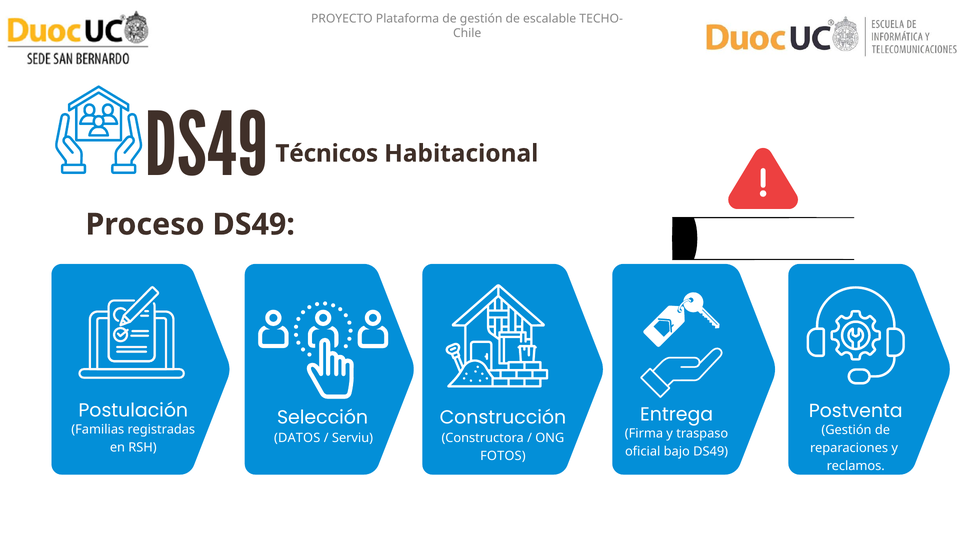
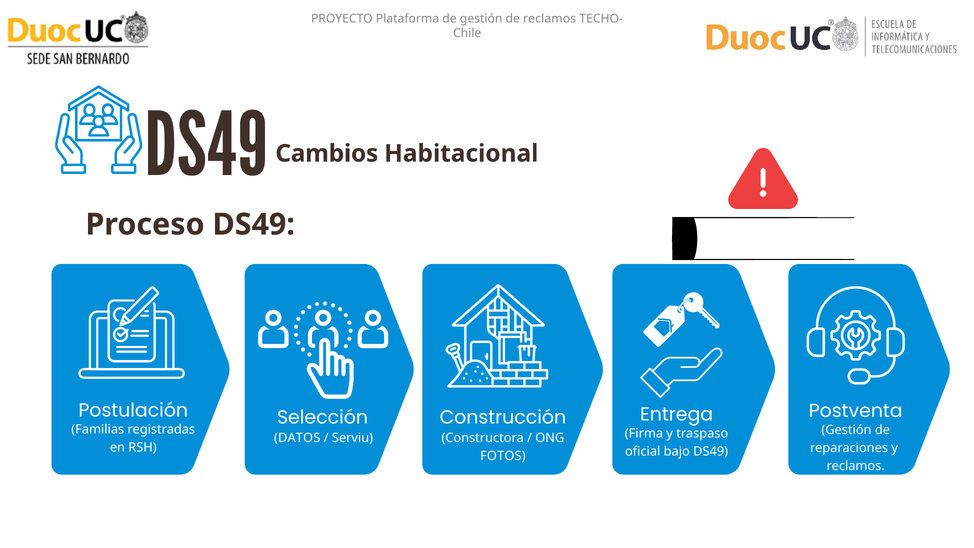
de escalable: escalable -> reclamos (550, 19)
Técnicos: Técnicos -> Cambios (327, 154)
